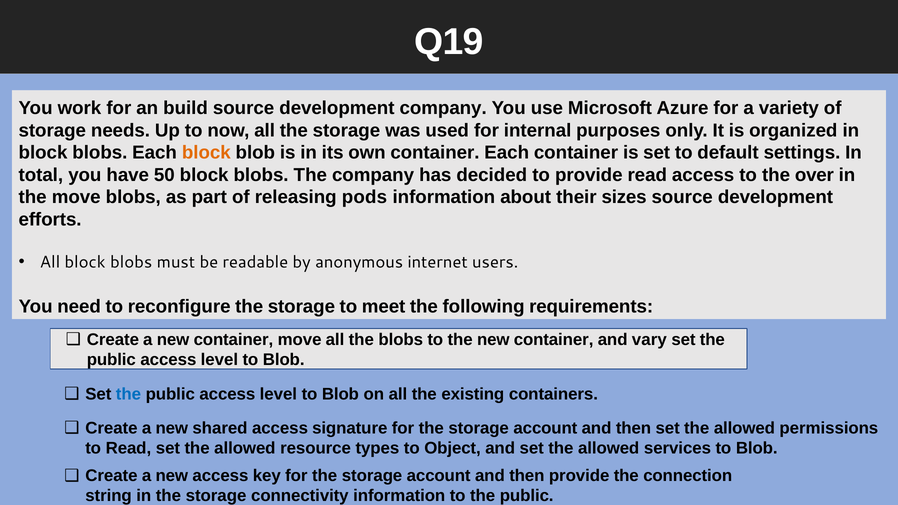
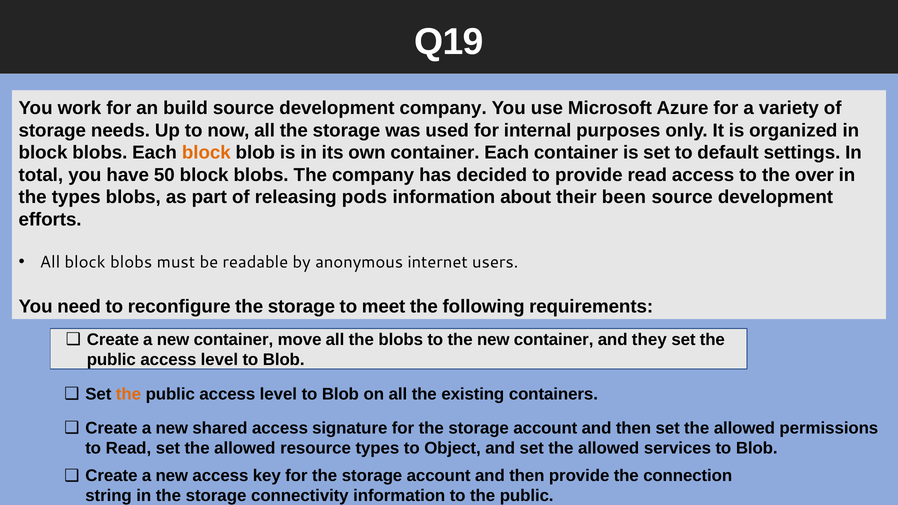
the move: move -> types (76, 197)
sizes: sizes -> been (624, 197)
vary: vary -> they (649, 340)
the colour: blue -> orange (128, 394)
